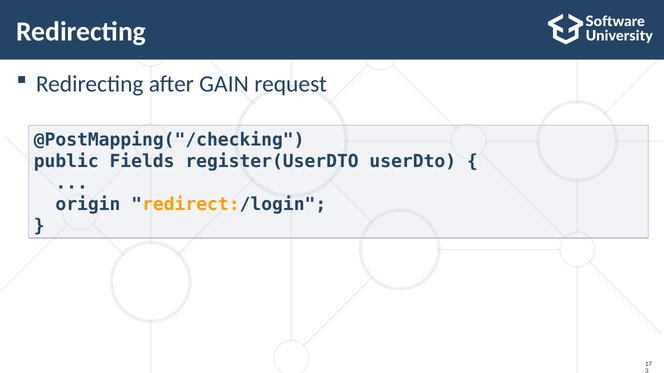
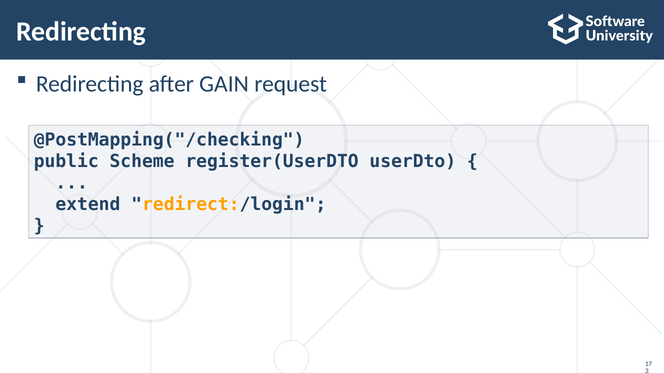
Fields: Fields -> Scheme (142, 162)
origin: origin -> extend (88, 205)
